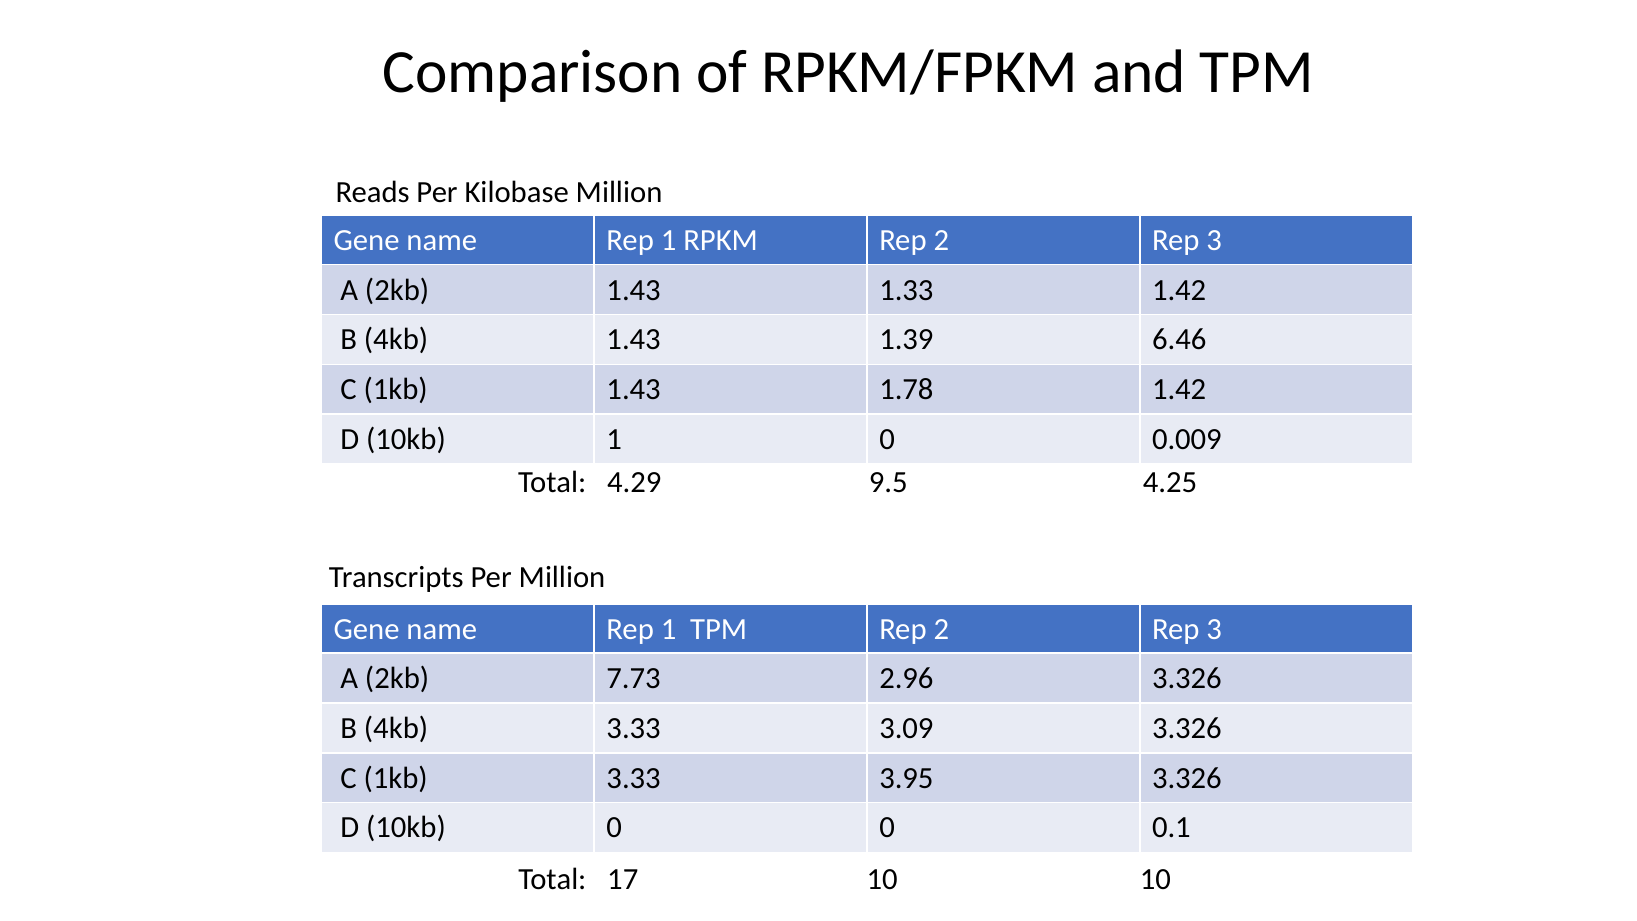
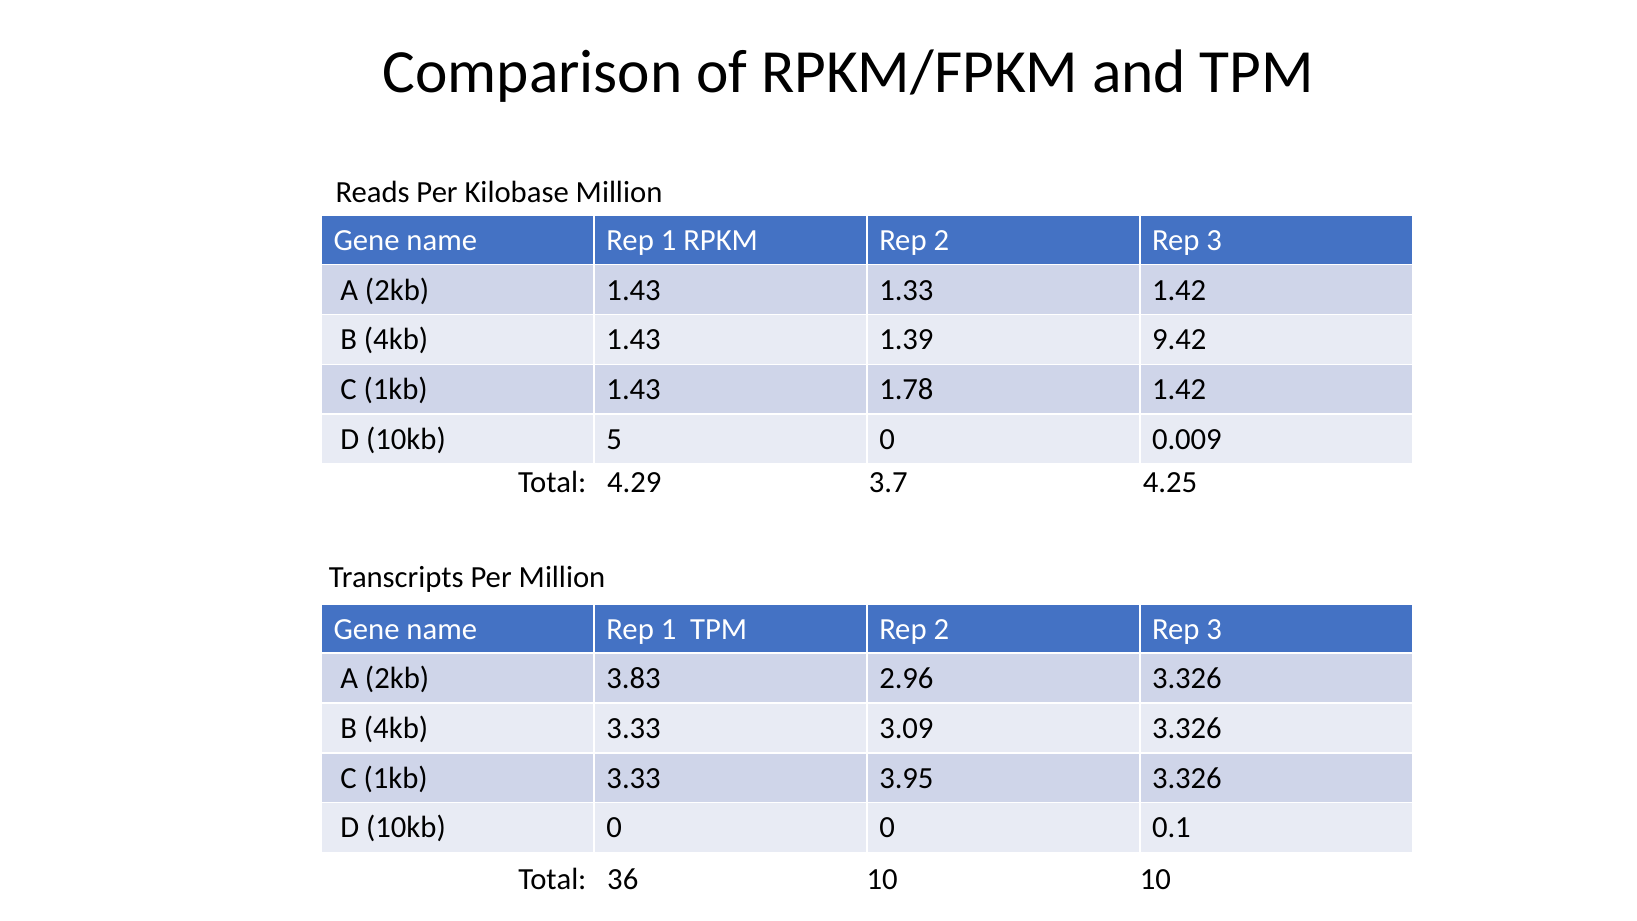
6.46: 6.46 -> 9.42 (1179, 340)
10kb 1: 1 -> 5 (614, 439)
9.5: 9.5 -> 3.7 (888, 482)
7.73: 7.73 -> 3.83 (634, 678)
17: 17 -> 36 (623, 879)
